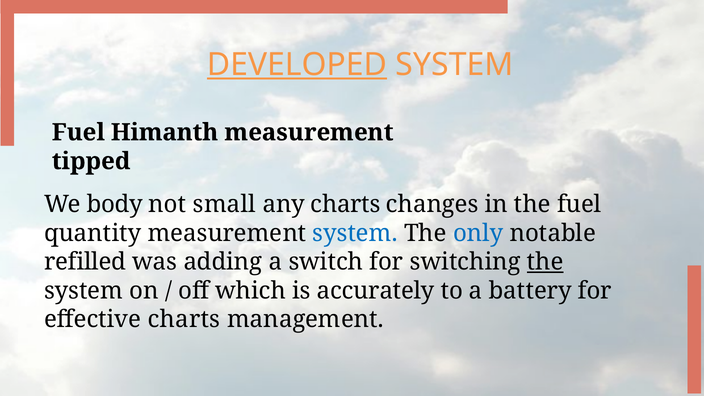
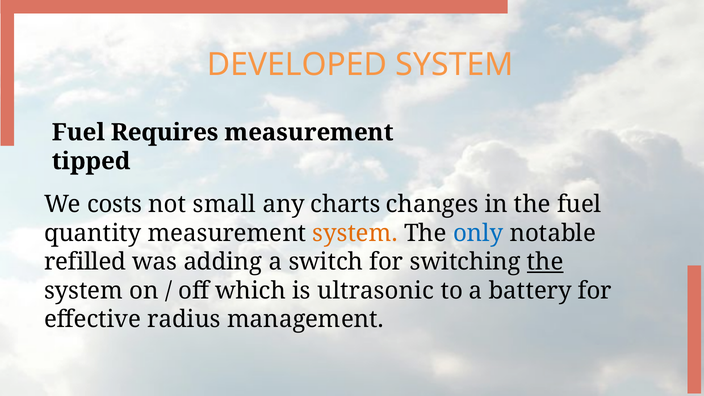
DEVELOPED underline: present -> none (297, 65)
Himanth: Himanth -> Requires (165, 132)
body: body -> costs (115, 204)
system colour: blue -> orange (355, 233)
accurately: accurately -> ultrasonic (376, 291)
effective charts: charts -> radius (184, 320)
